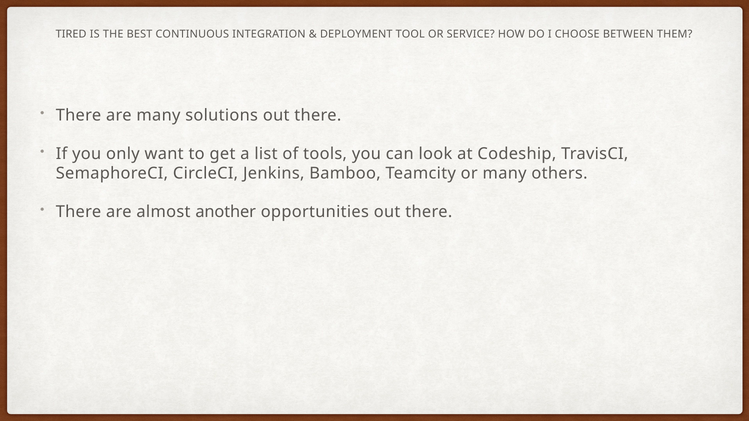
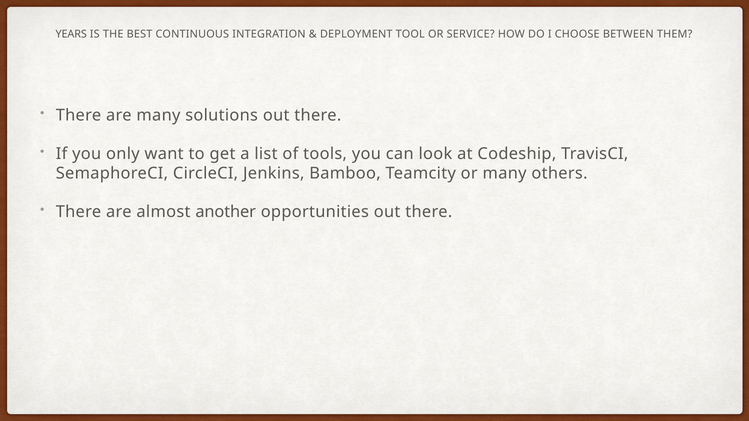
TIRED: TIRED -> YEARS (71, 34)
